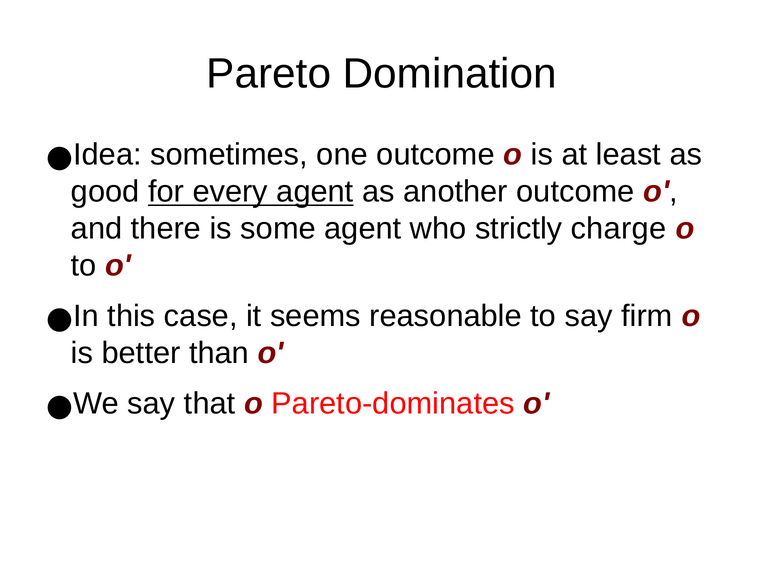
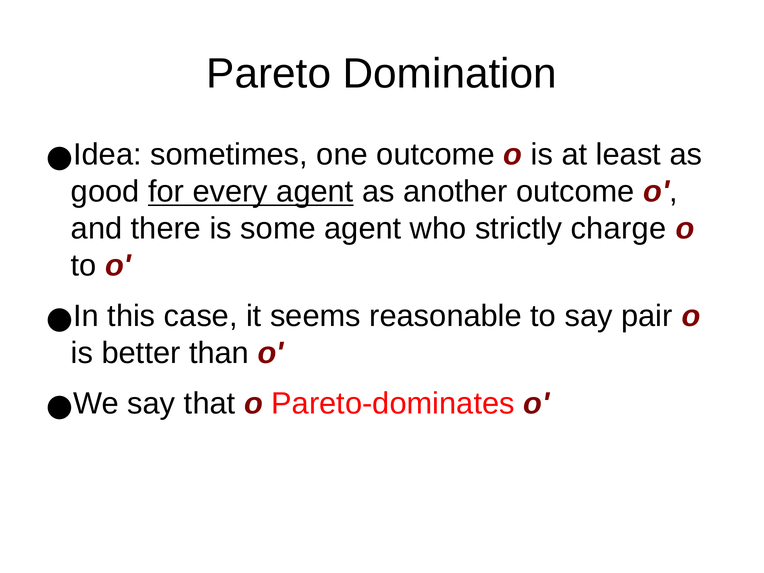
firm: firm -> pair (647, 316)
